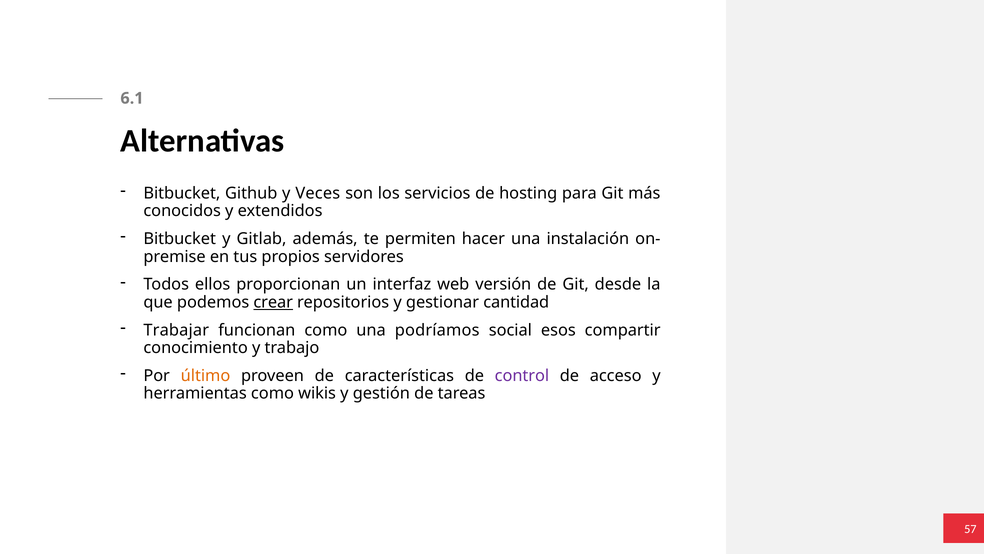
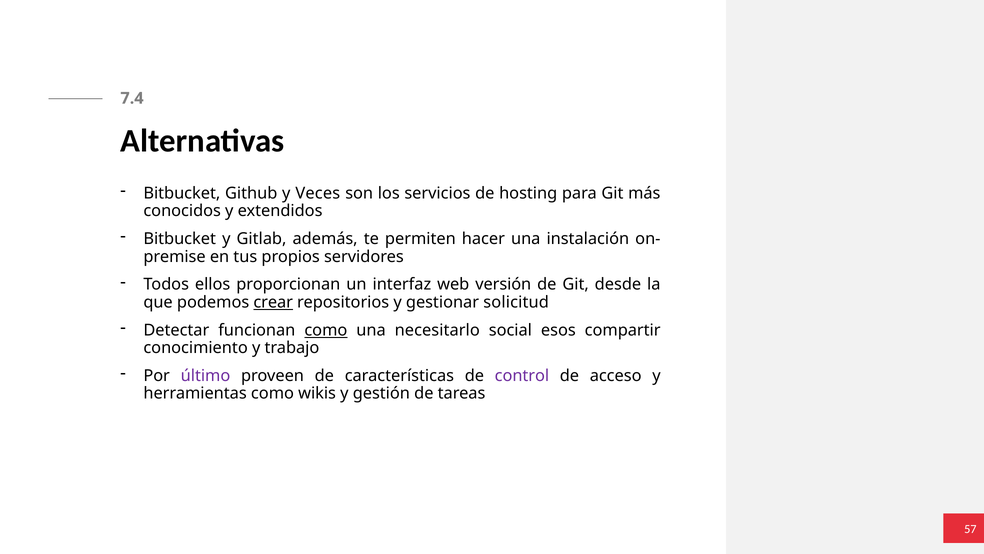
6.1: 6.1 -> 7.4 (132, 98)
cantidad: cantidad -> solicitud (516, 302)
Trabajar: Trabajar -> Detectar (176, 330)
como underline: none -> present (326, 330)
podríamos: podríamos -> necesitarlo (437, 330)
último colour: orange -> purple (206, 376)
